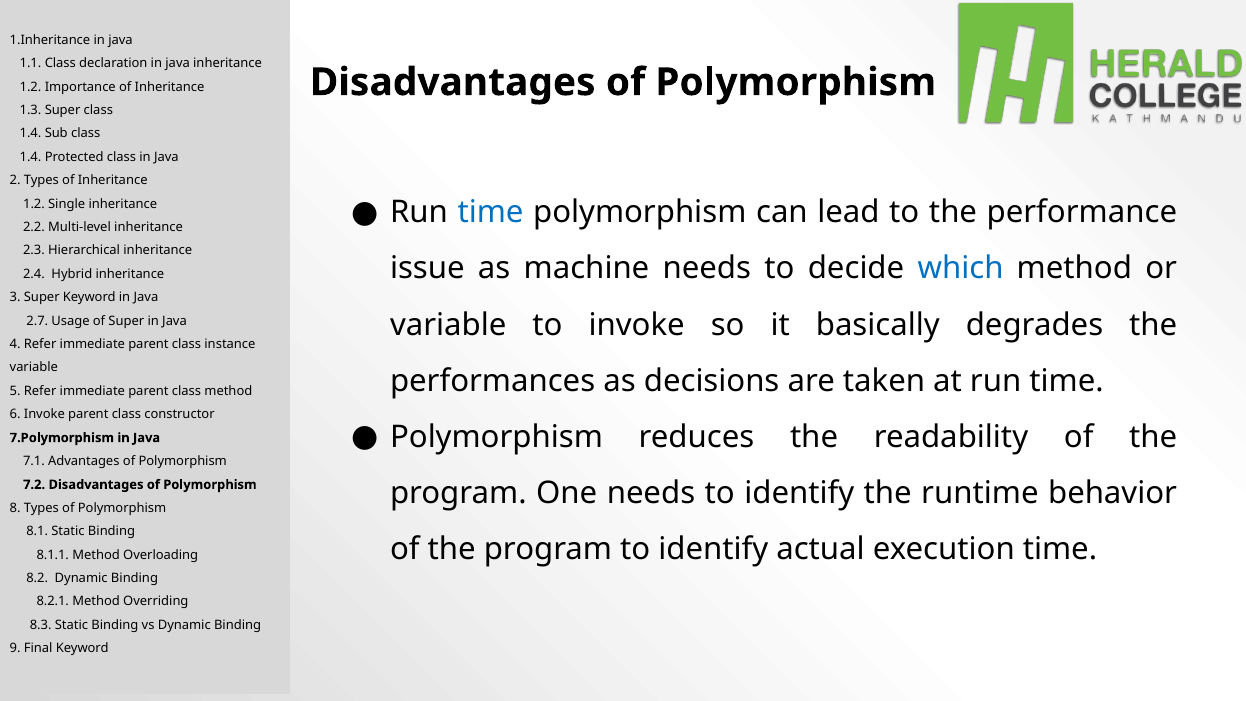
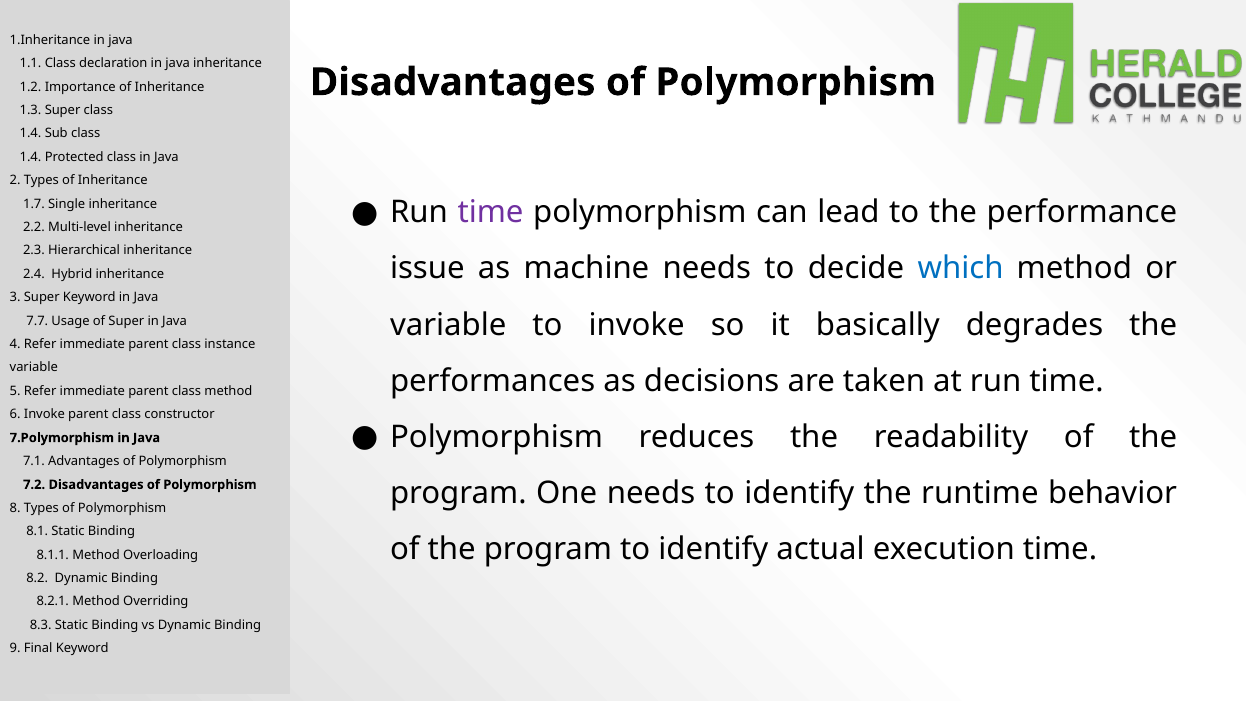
time colour: blue -> purple (491, 213)
1.2: 1.2 -> 1.7 (34, 204)
2.7: 2.7 -> 7.7 (37, 321)
